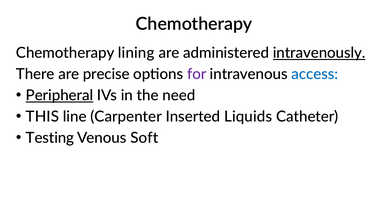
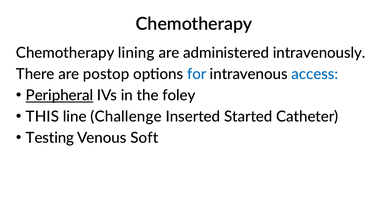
intravenously underline: present -> none (319, 53)
precise: precise -> postop (106, 74)
for colour: purple -> blue (197, 74)
need: need -> foley (179, 95)
Carpenter: Carpenter -> Challenge (126, 117)
Liquids: Liquids -> Started (248, 117)
